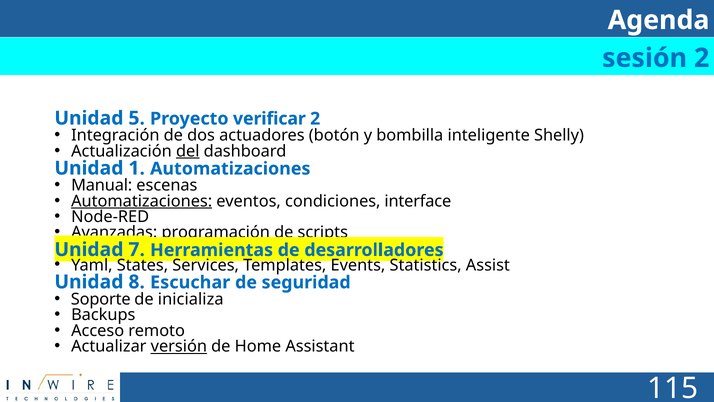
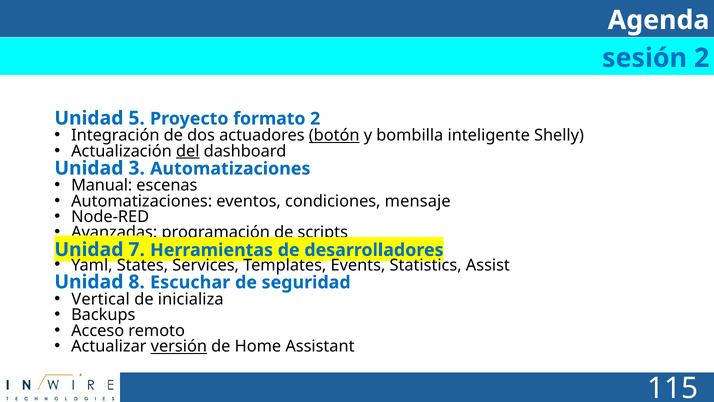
verificar: verificar -> formato (269, 119)
botón underline: none -> present (334, 135)
1: 1 -> 3 (137, 168)
Automatizaciones underline: present -> none (142, 201)
interface: interface -> mensaje (418, 201)
Soporte: Soporte -> Vertical (101, 299)
